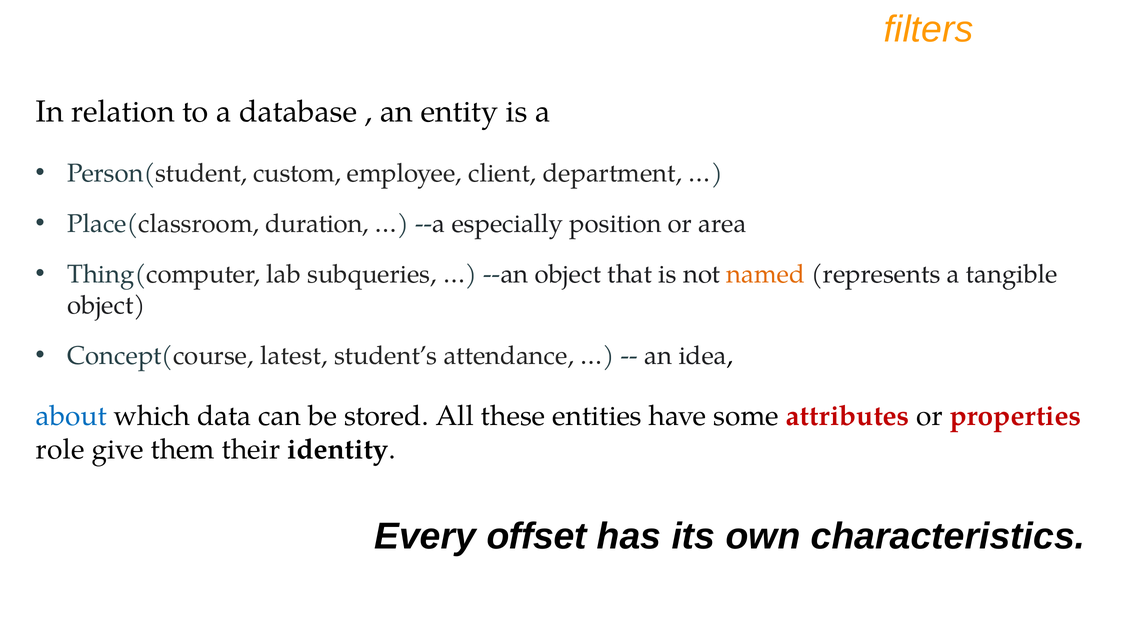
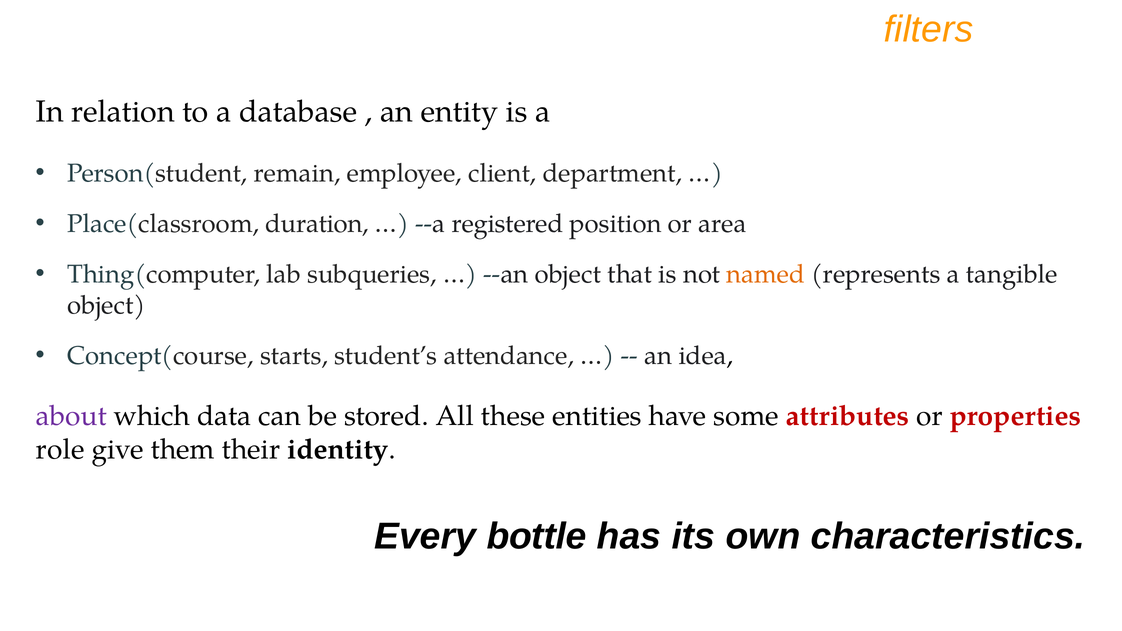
custom: custom -> remain (297, 173)
especially: especially -> registered (507, 224)
latest: latest -> starts (294, 356)
about colour: blue -> purple (71, 416)
offset: offset -> bottle (537, 536)
